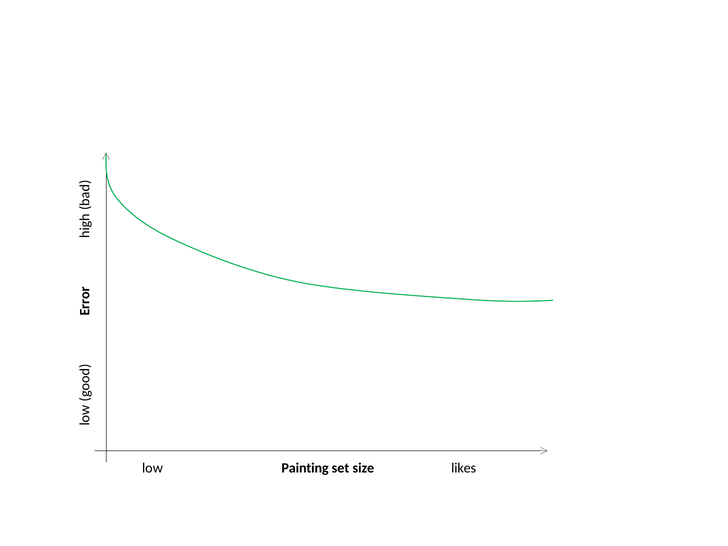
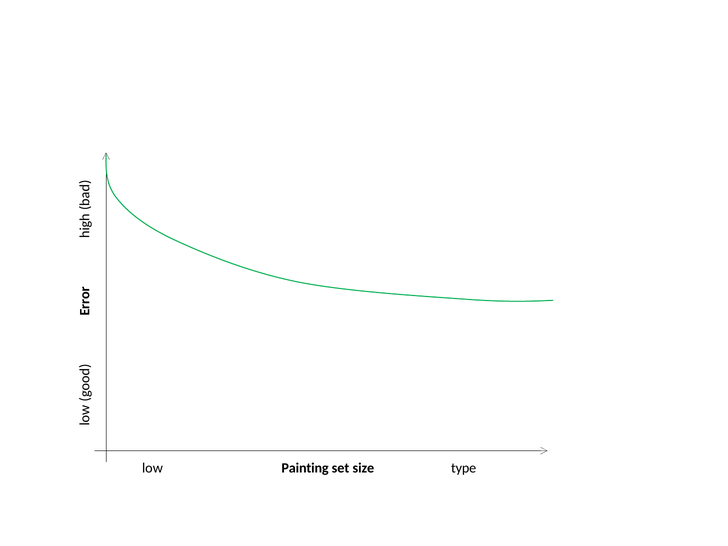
likes: likes -> type (464, 468)
